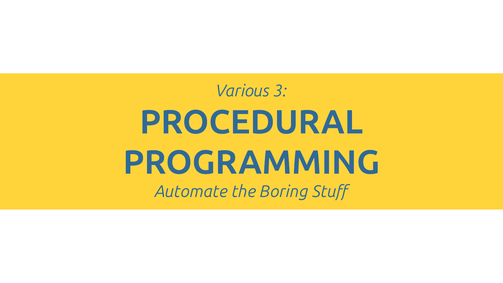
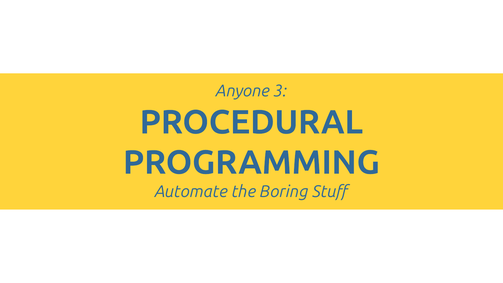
Various: Various -> Anyone (243, 91)
